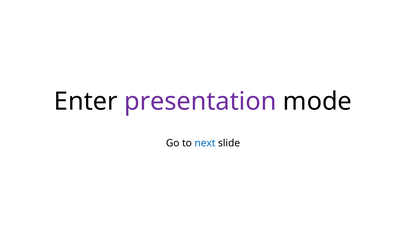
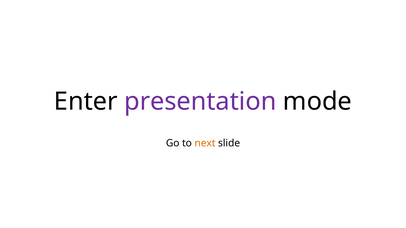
next colour: blue -> orange (205, 143)
